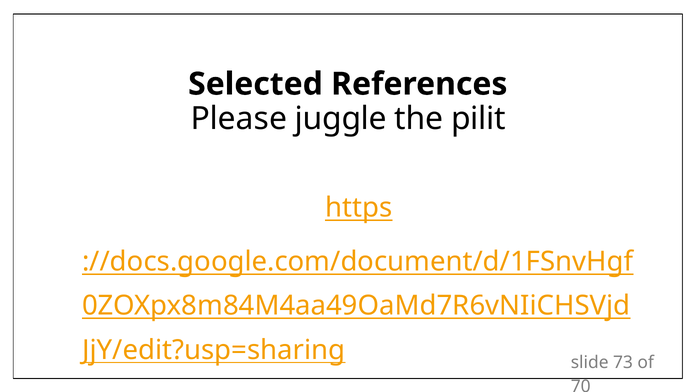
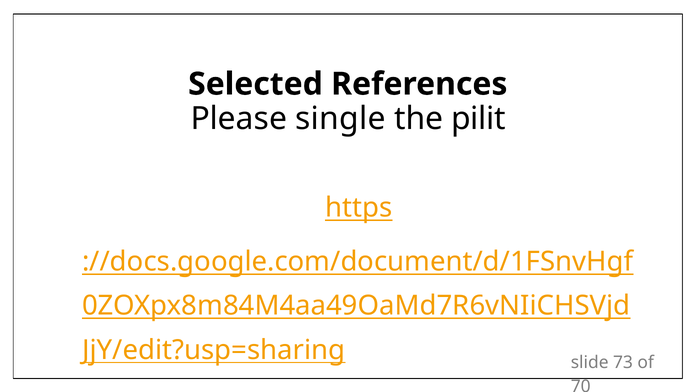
juggle: juggle -> single (341, 118)
